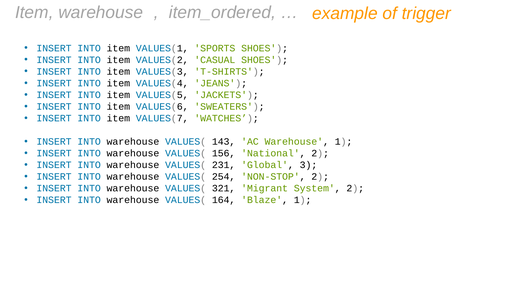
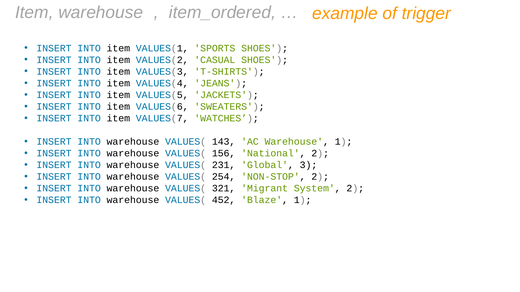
164: 164 -> 452 (224, 200)
